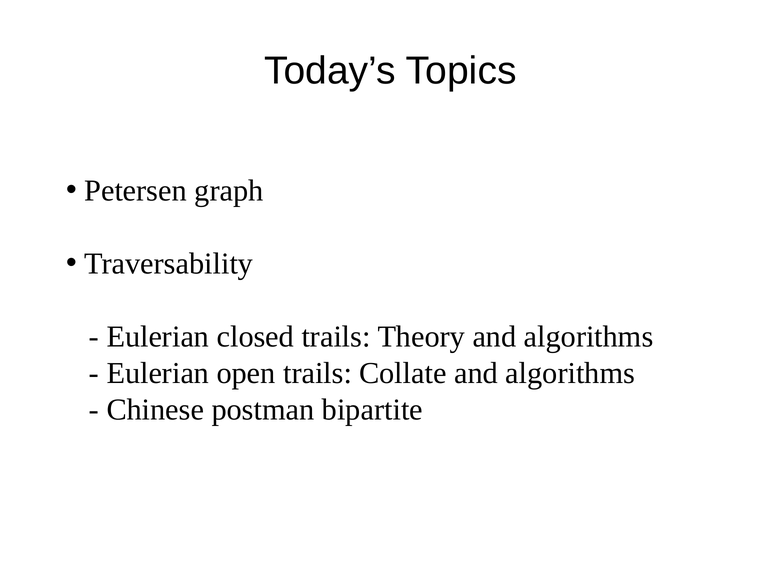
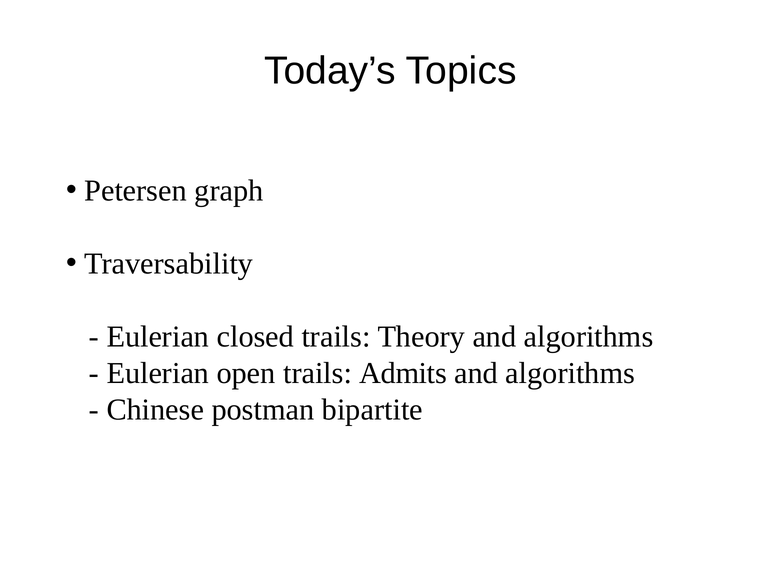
Collate: Collate -> Admits (403, 373)
